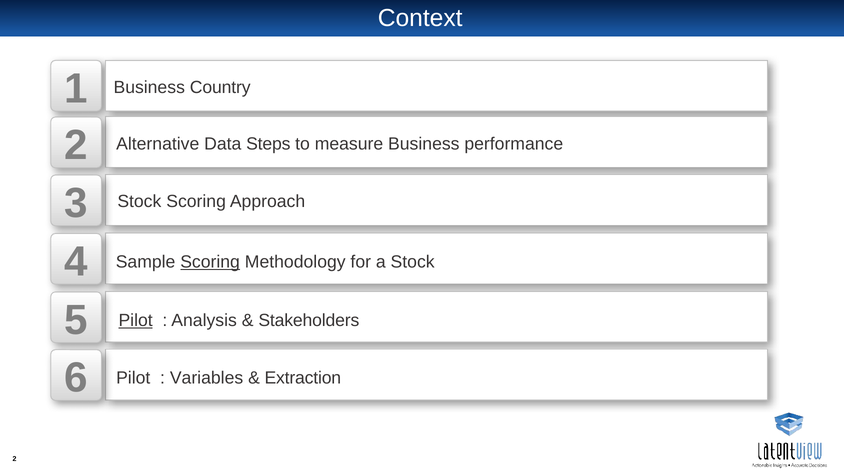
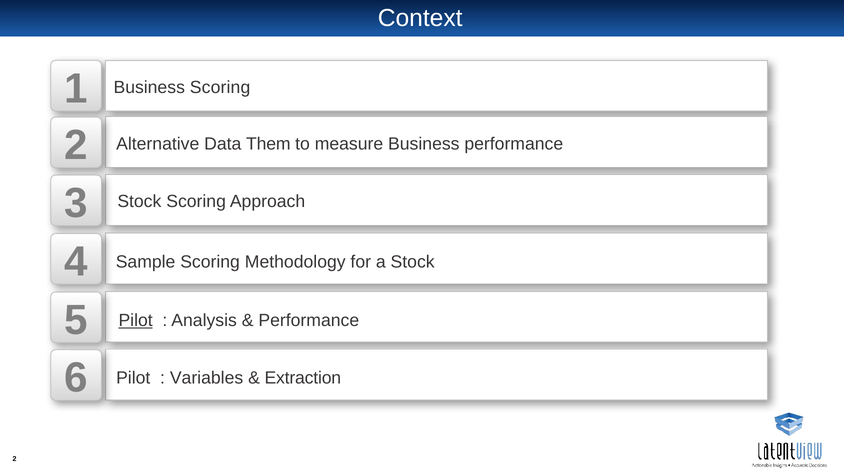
Business Country: Country -> Scoring (220, 87)
Steps: Steps -> Them (268, 144)
Scoring underline: present -> none (210, 262)
Stakeholders: Stakeholders -> Performance (309, 320)
